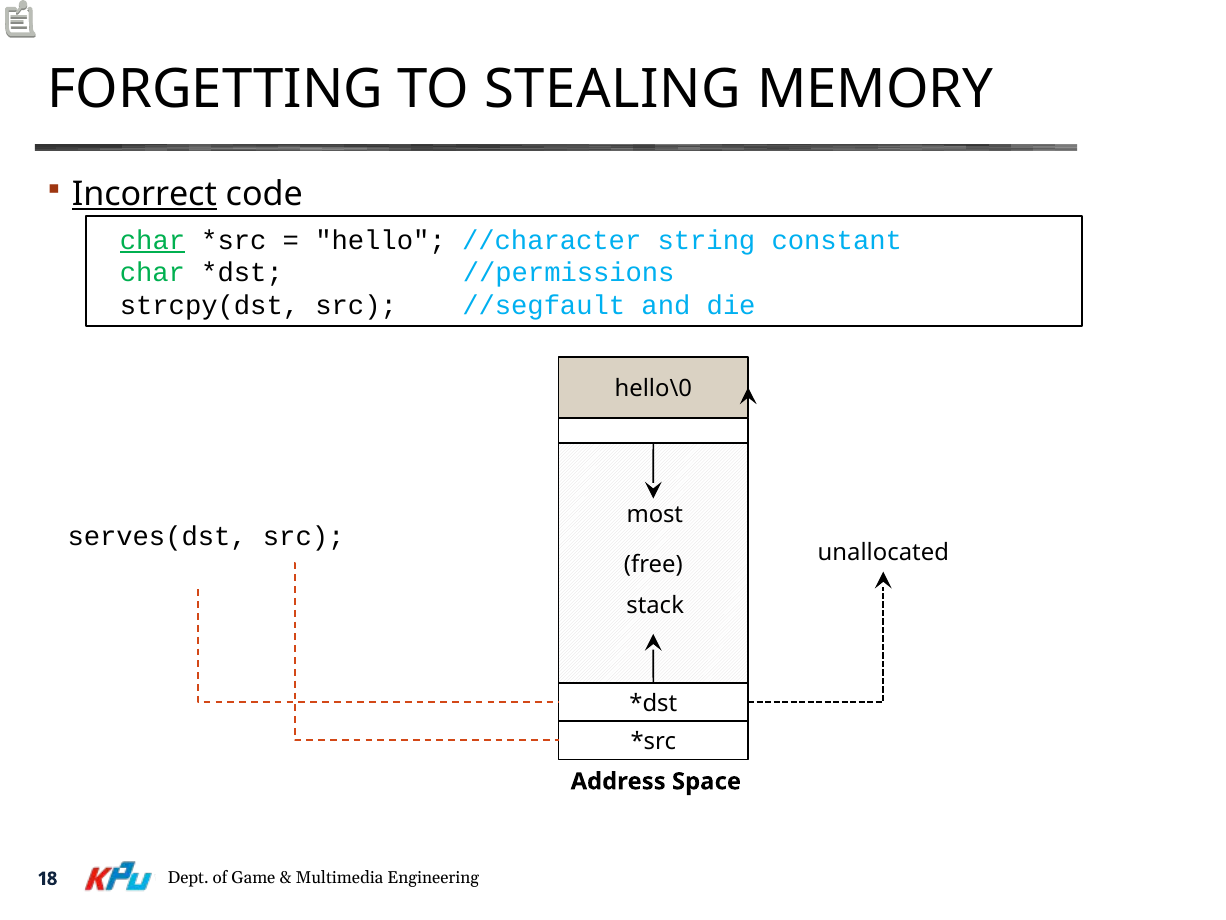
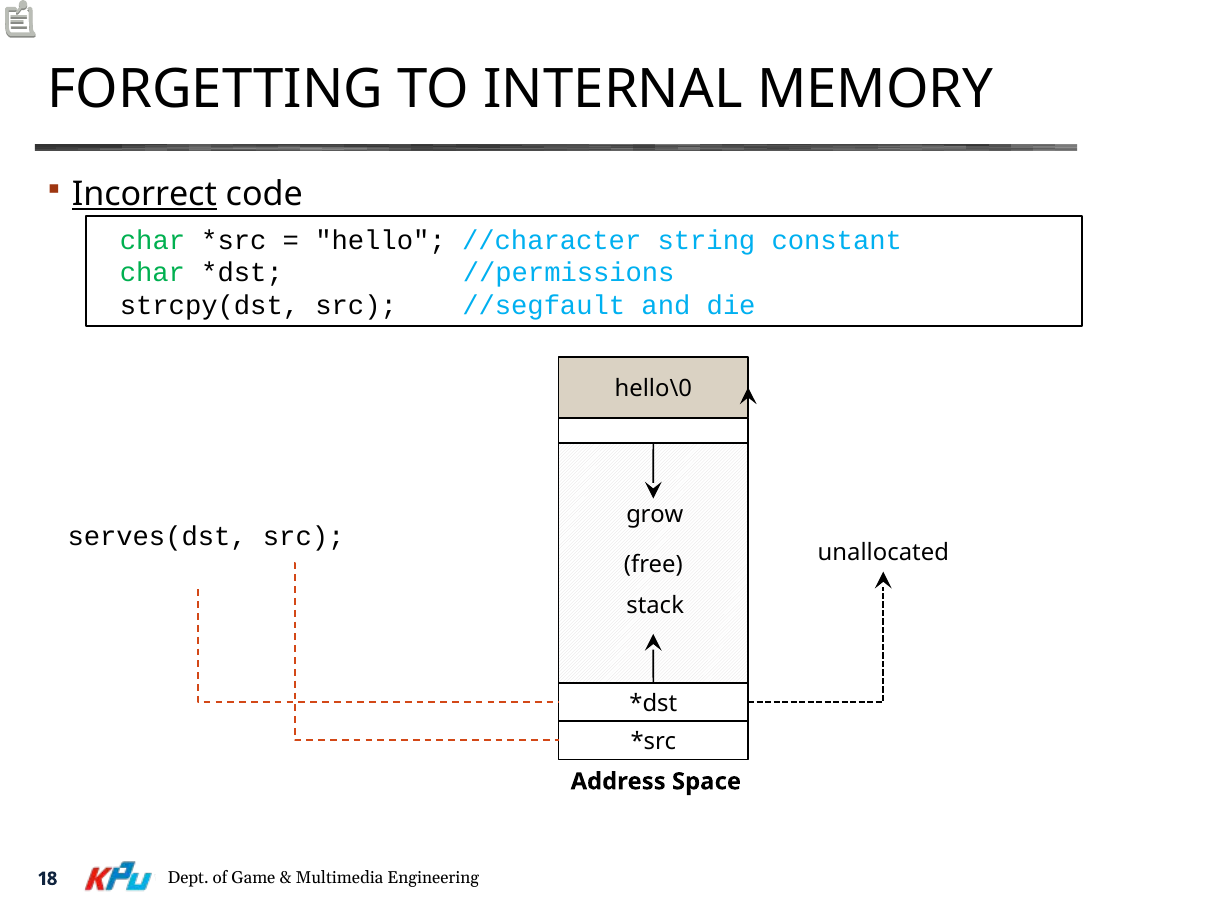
STEALING: STEALING -> INTERNAL (613, 90)
char underline: present -> none (153, 240)
most: most -> grow (655, 514)
